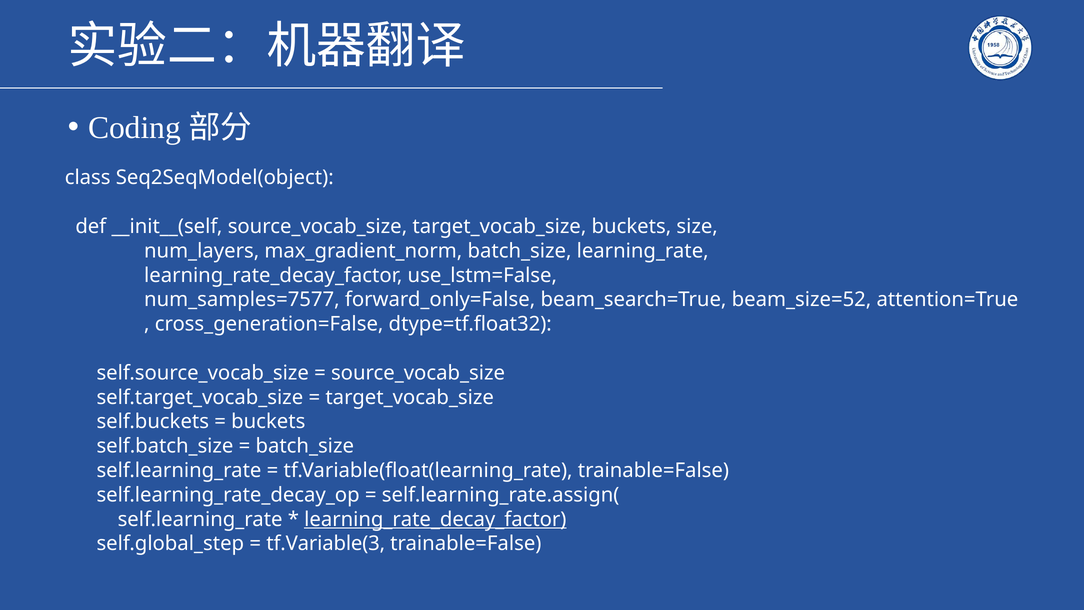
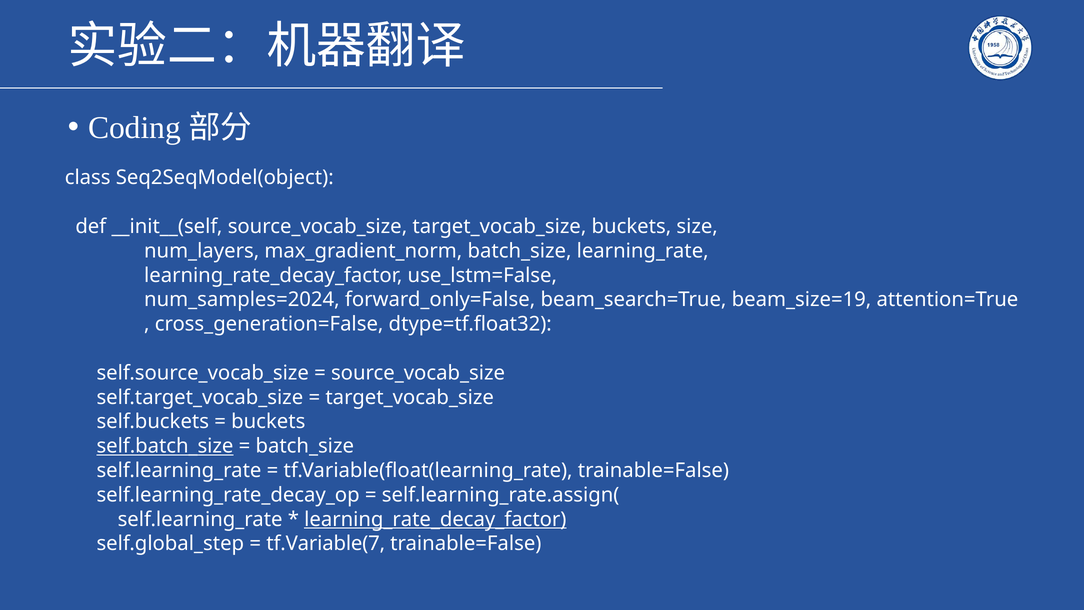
num_samples=7577: num_samples=7577 -> num_samples=2024 (242, 300)
beam_size=52: beam_size=52 -> beam_size=19 (802, 300)
self.batch_size underline: none -> present (165, 446)
tf.Variable(3: tf.Variable(3 -> tf.Variable(7 (326, 544)
